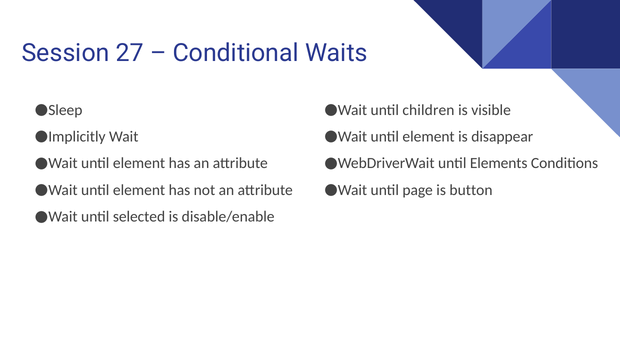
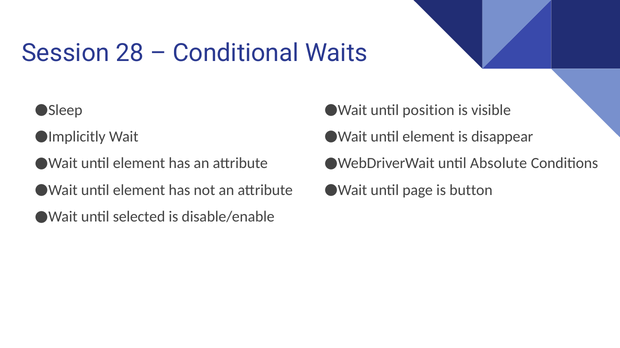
27: 27 -> 28 (130, 53)
children: children -> position (428, 110)
Elements: Elements -> Absolute (499, 164)
